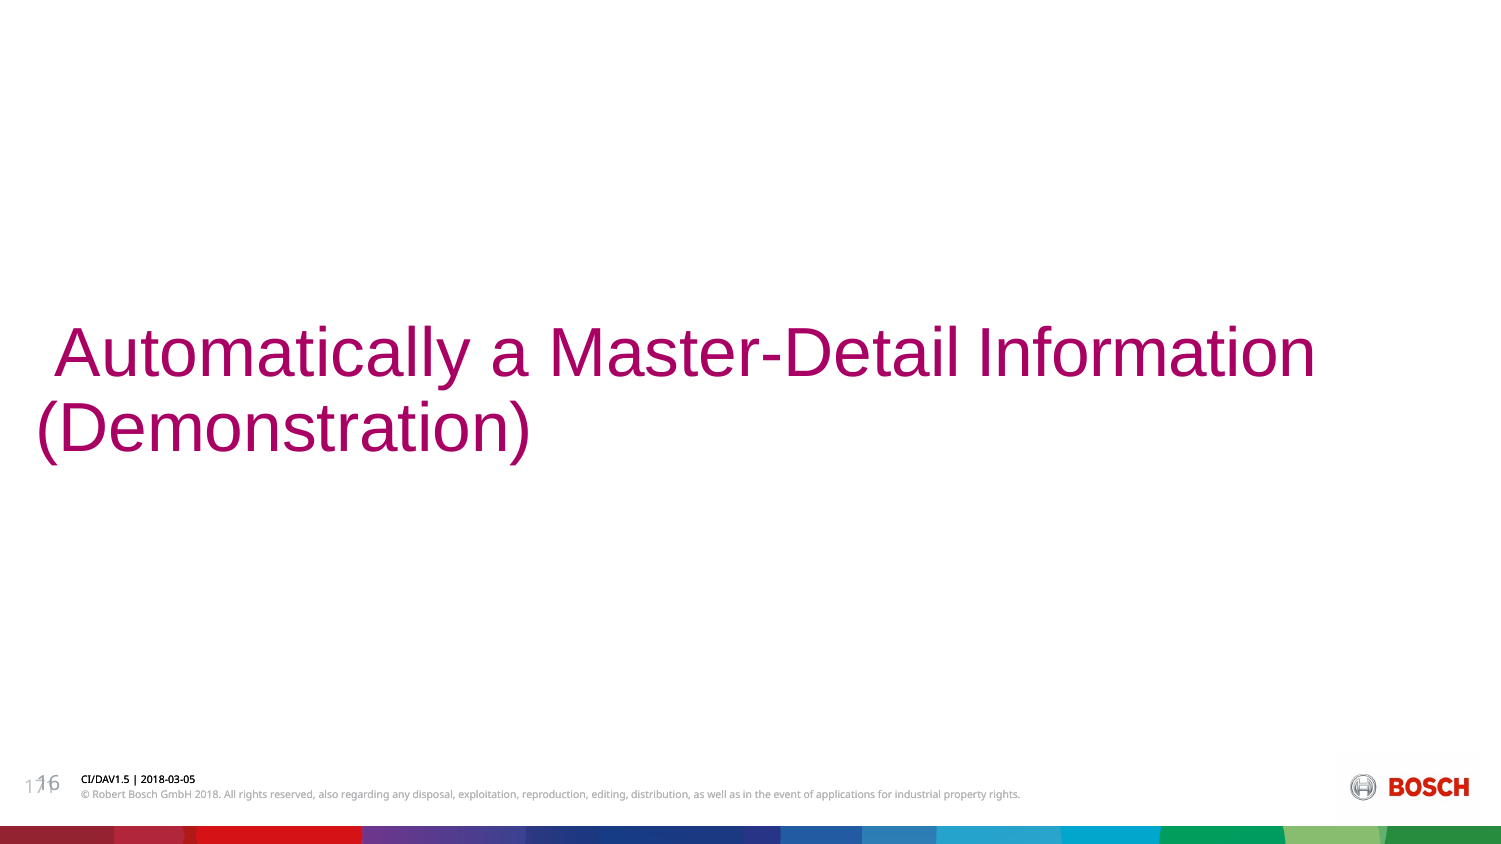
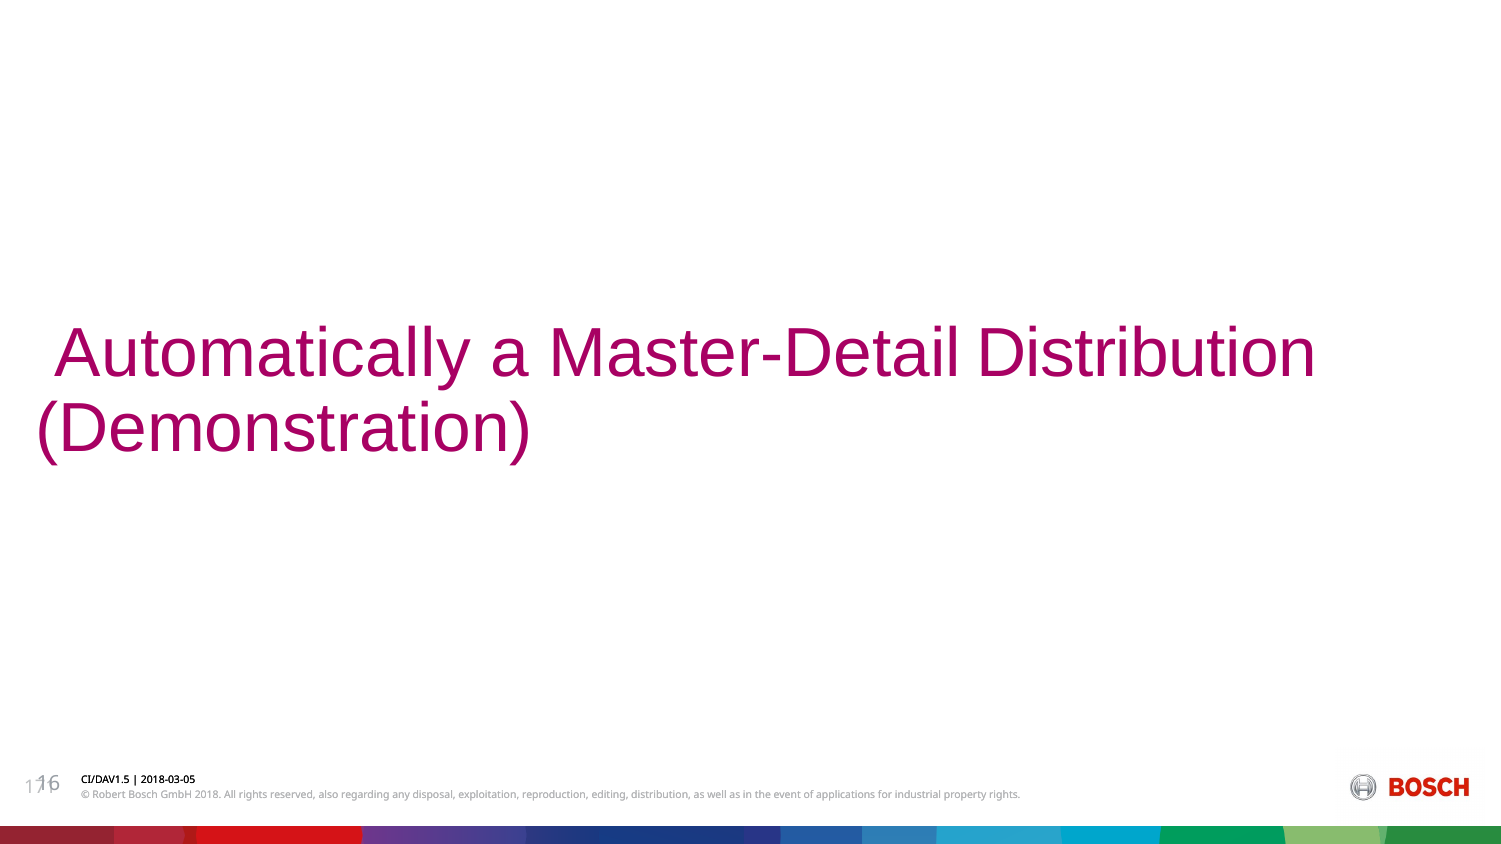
Master-Detail Information: Information -> Distribution (1147, 354)
